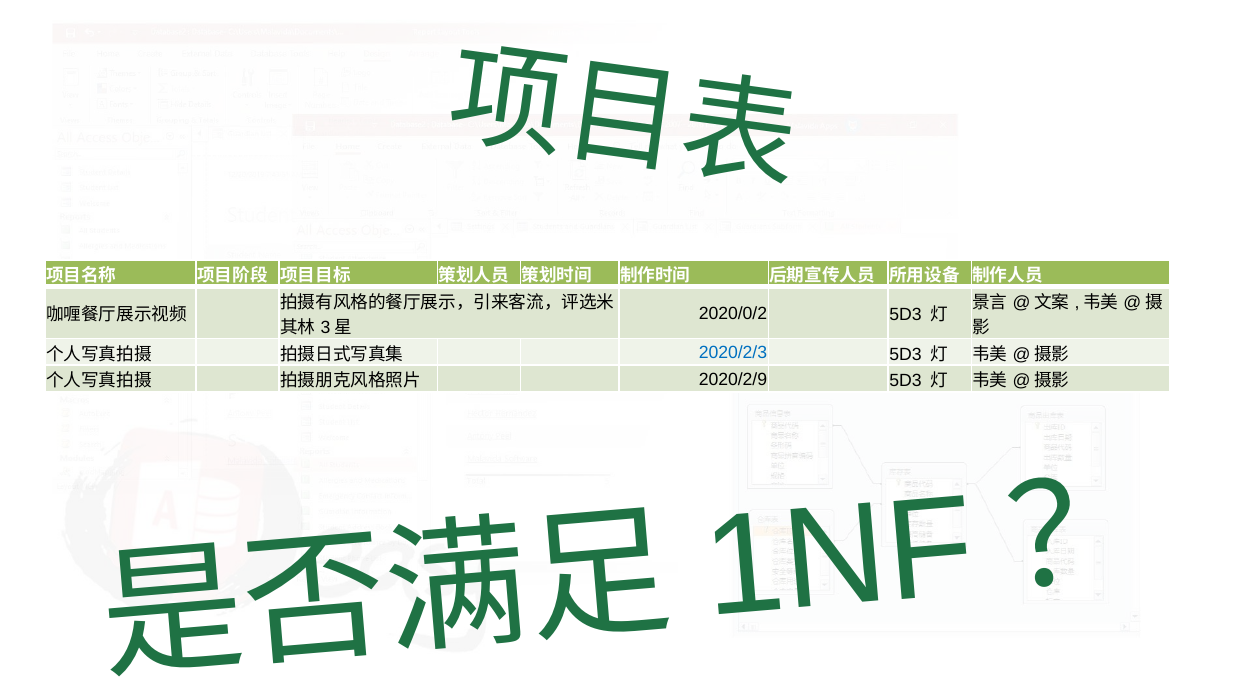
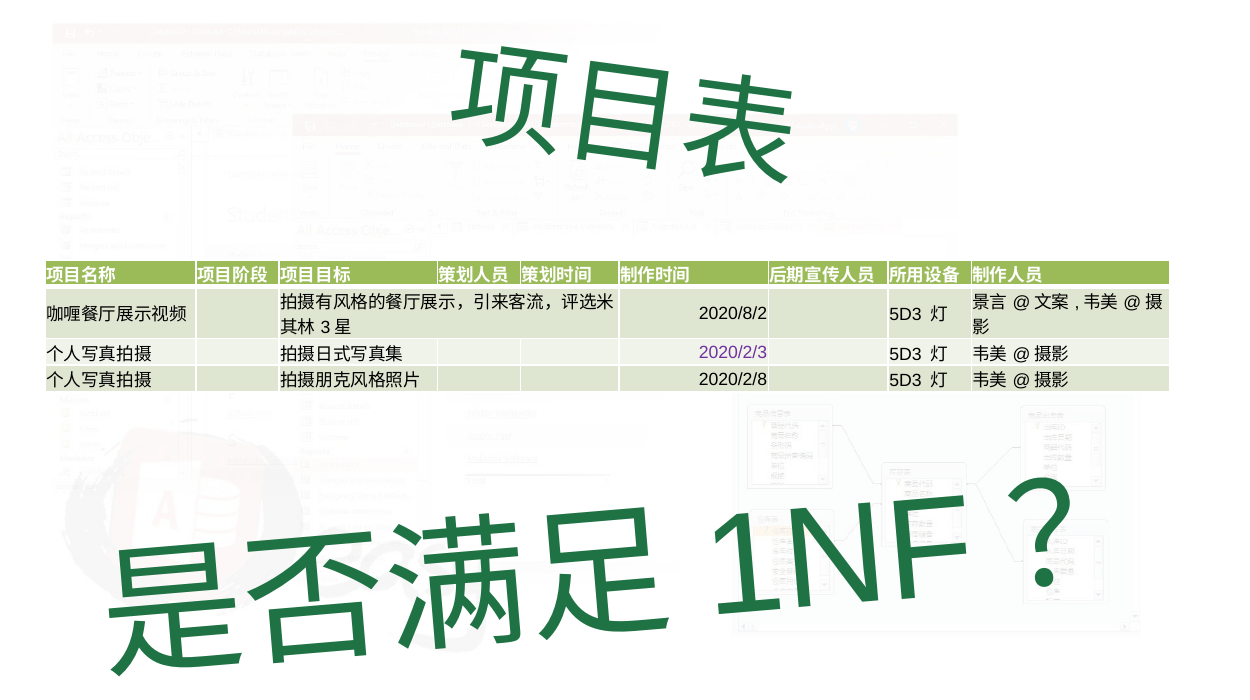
2020/0/2: 2020/0/2 -> 2020/8/2 (733, 313)
2020/2/3 colour: blue -> purple (733, 353)
2020/2/9: 2020/2/9 -> 2020/2/8 (733, 379)
